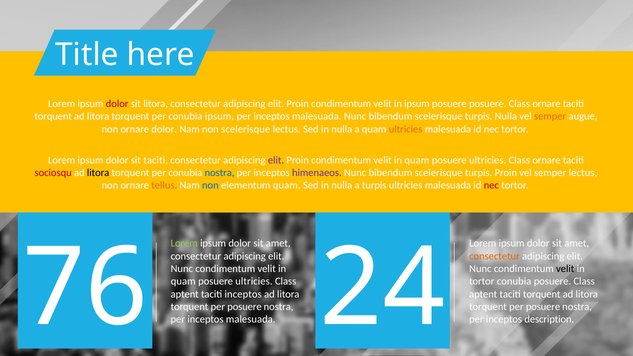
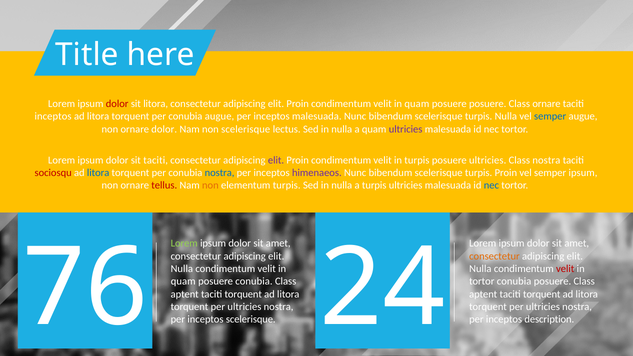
ipsum: ipsum -> quam (417, 104)
torquent: torquent -> inceptos (53, 116)
conubia ipsum: ipsum -> augue (219, 116)
semper colour: orange -> blue (550, 116)
ultricies colour: orange -> purple (406, 129)
quam: quam -> turpis (417, 160)
ornare: ornare -> nostra (546, 160)
litora colour: black -> blue (98, 173)
semper lectus: lectus -> ipsum (583, 173)
tellus colour: orange -> red (164, 185)
non colour: blue -> orange (210, 185)
elementum quam: quam -> turpis (287, 185)
nec colour: red -> blue (491, 185)
Nunc: Nunc -> Nulla (182, 269)
Nunc: Nunc -> Nulla (480, 269)
velit colour: black -> red (565, 269)
ultricies: ultricies -> conubia (254, 281)
inceptos: inceptos -> torquent (243, 294)
posuere: posuere -> ultricies (244, 307)
posuere: posuere -> ultricies (543, 307)
malesuada: malesuada -> scelerisque (251, 319)
